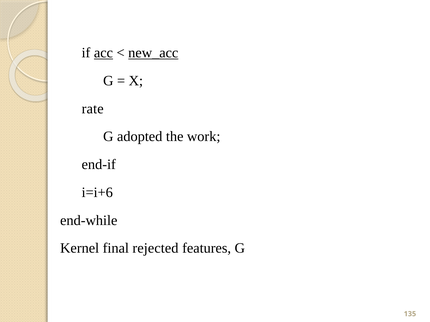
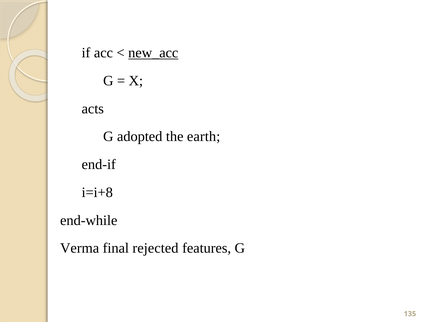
acc underline: present -> none (103, 53)
rate: rate -> acts (93, 109)
work: work -> earth (204, 137)
i=i+6: i=i+6 -> i=i+8 (97, 193)
Kernel: Kernel -> Verma (80, 249)
